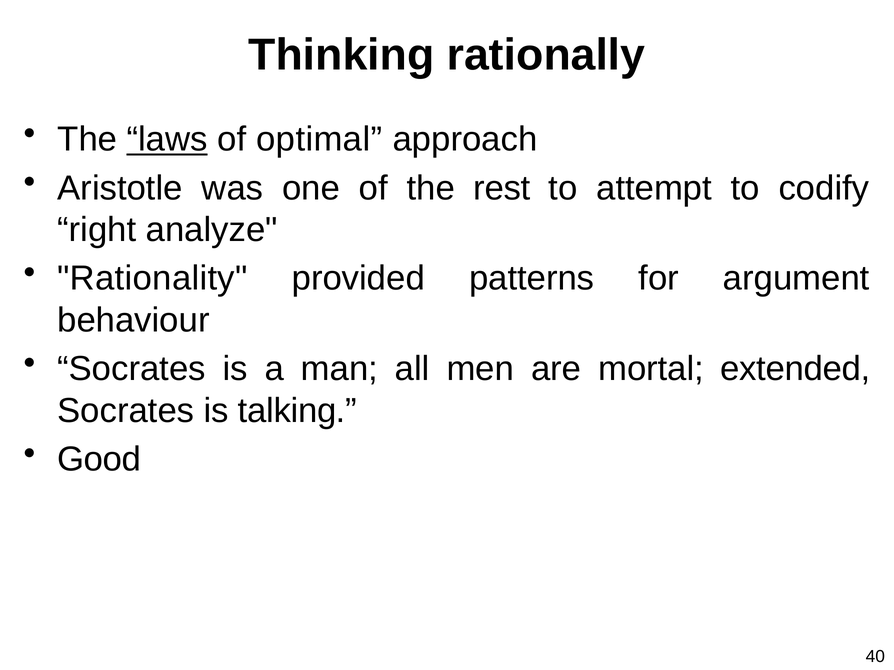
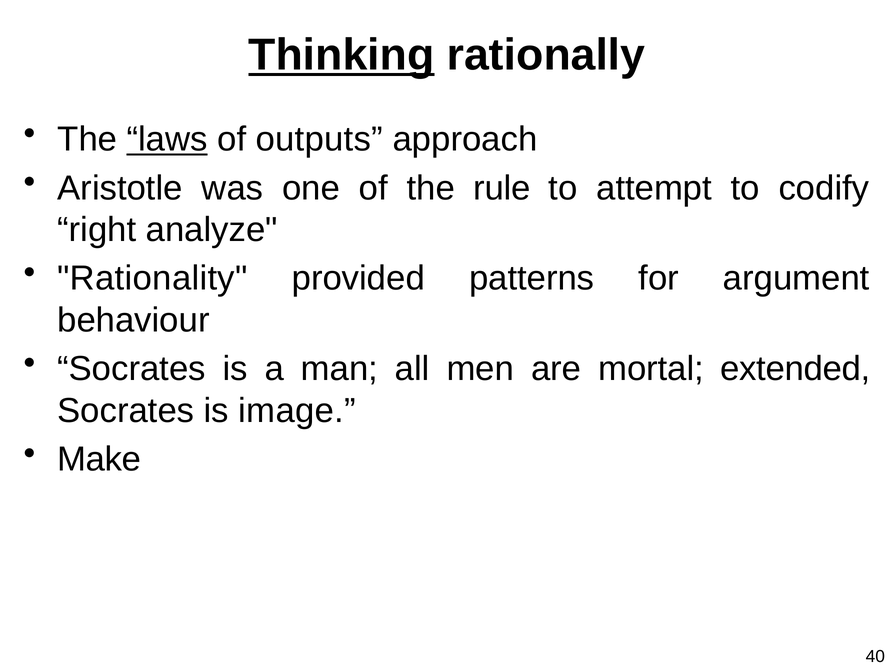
Thinking underline: none -> present (341, 55)
optimal: optimal -> outputs (319, 140)
rest: rest -> rule (502, 188)
talking: talking -> image (297, 411)
Good: Good -> Make (99, 460)
